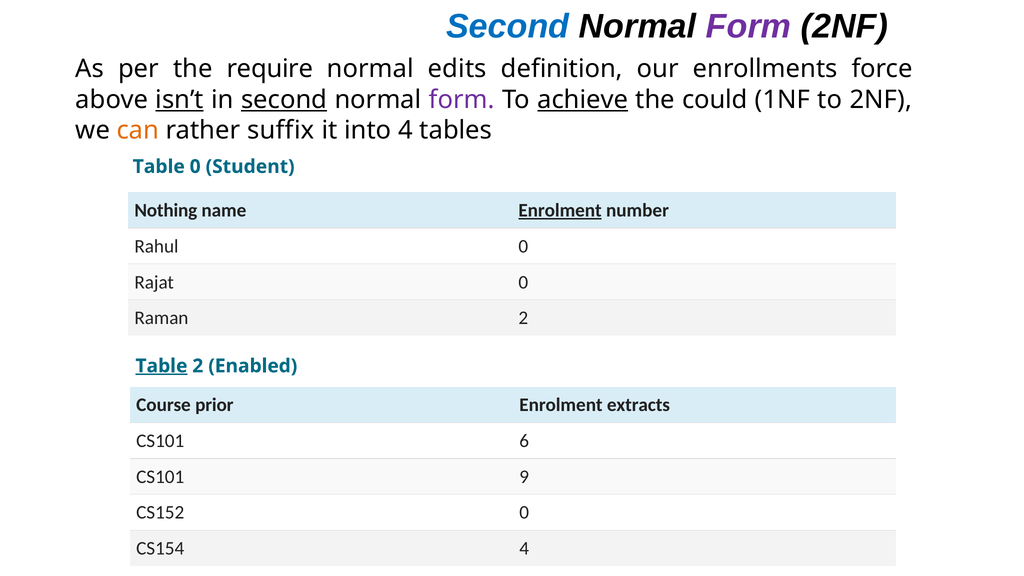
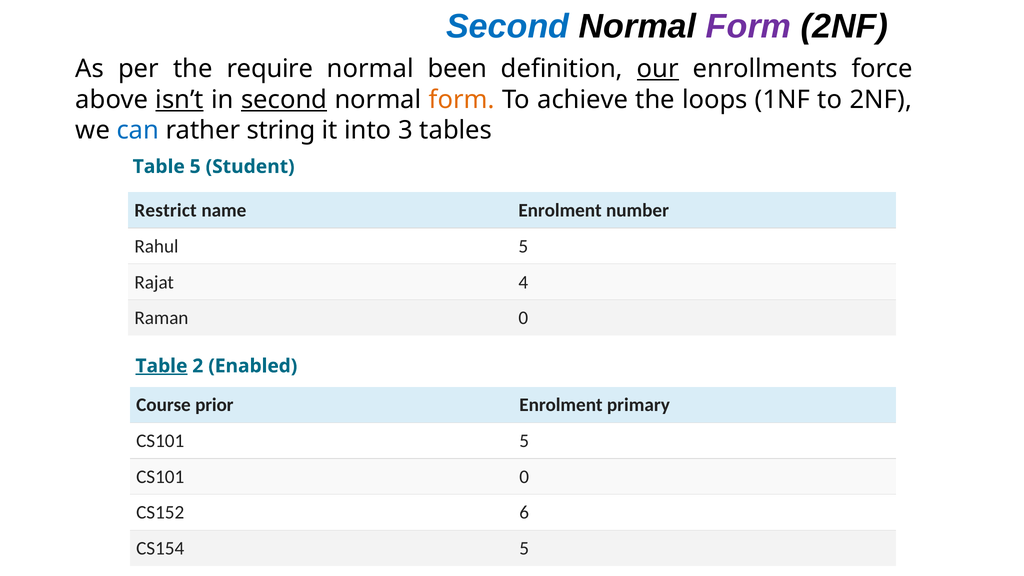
edits: edits -> been (457, 69)
our underline: none -> present (658, 69)
form colour: purple -> orange (462, 100)
achieve underline: present -> none (583, 100)
could: could -> loops (715, 100)
can colour: orange -> blue (138, 130)
suffix: suffix -> string (281, 130)
into 4: 4 -> 3 (405, 130)
Table 0: 0 -> 5 (195, 167)
Nothing: Nothing -> Restrict (166, 211)
Enrolment underline: present -> none (560, 211)
Rahul 0: 0 -> 5 (523, 246)
Rajat 0: 0 -> 4 (523, 282)
Raman 2: 2 -> 0 (523, 318)
extracts: extracts -> primary (638, 405)
CS101 6: 6 -> 5 (524, 441)
CS101 9: 9 -> 0 (524, 477)
CS152 0: 0 -> 6 (524, 513)
CS154 4: 4 -> 5 (524, 549)
